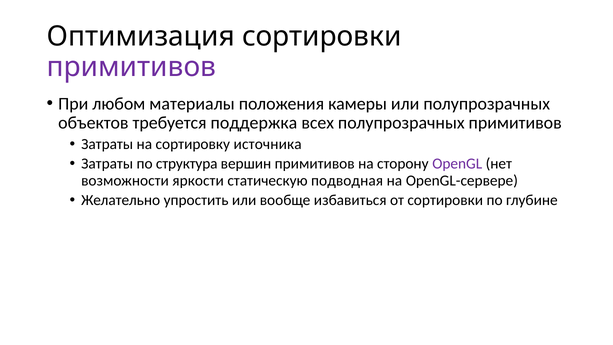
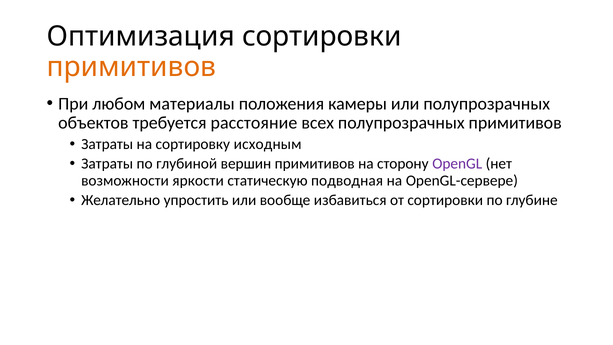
примитивов colour: purple -> orange (131, 67)
поддержка: поддержка -> расстояние (254, 123)
источника: источника -> исходным (268, 144)
структура: структура -> глубиной (187, 164)
